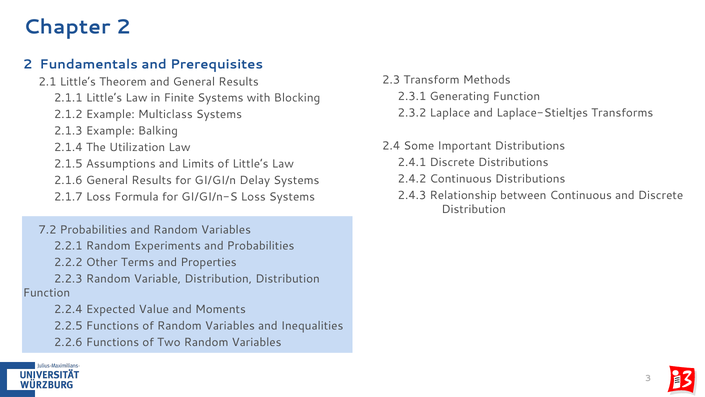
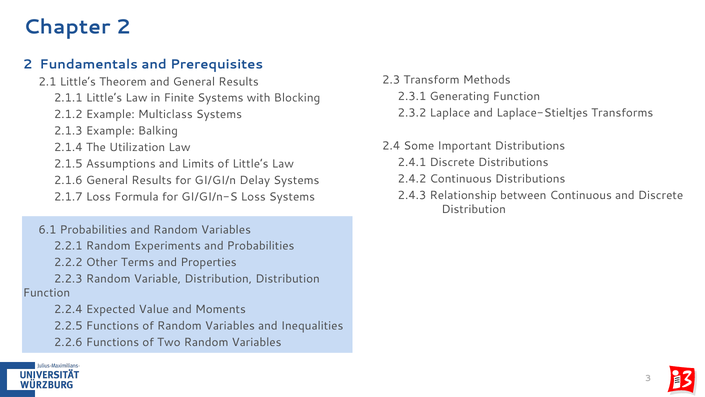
7.2: 7.2 -> 6.1 (47, 229)
